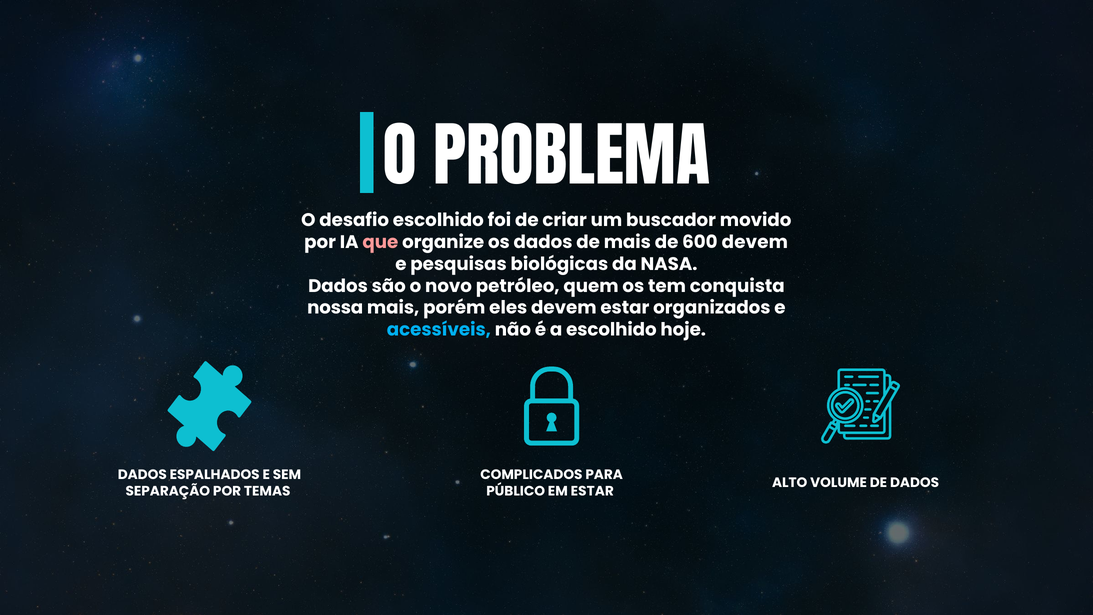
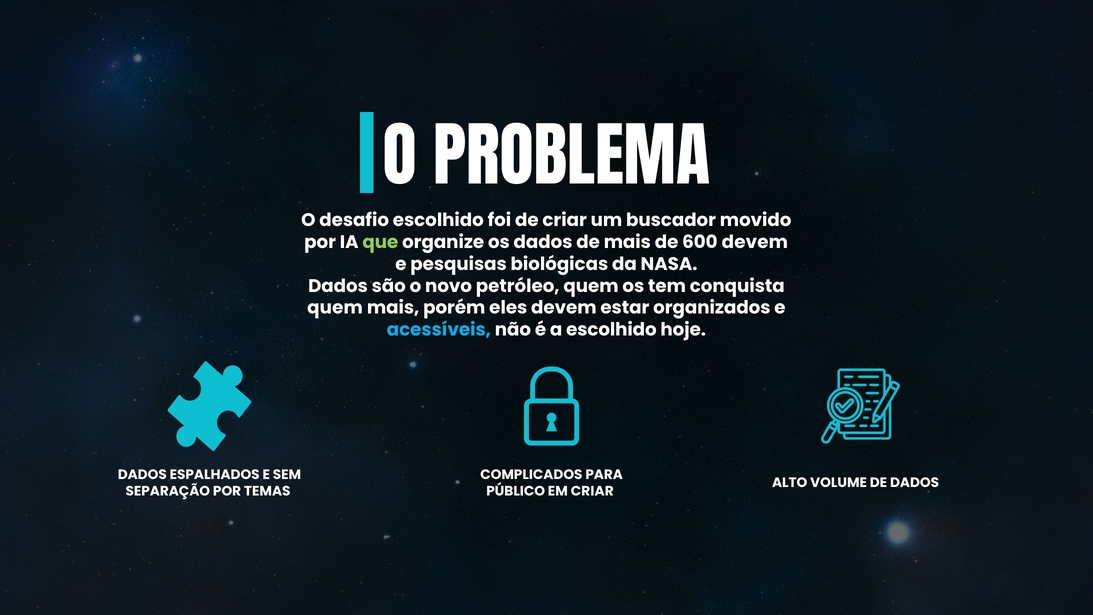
que colour: pink -> light green (380, 242)
nossa: nossa -> quem (335, 308)
EM ESTAR: ESTAR -> CRIAR (592, 491)
